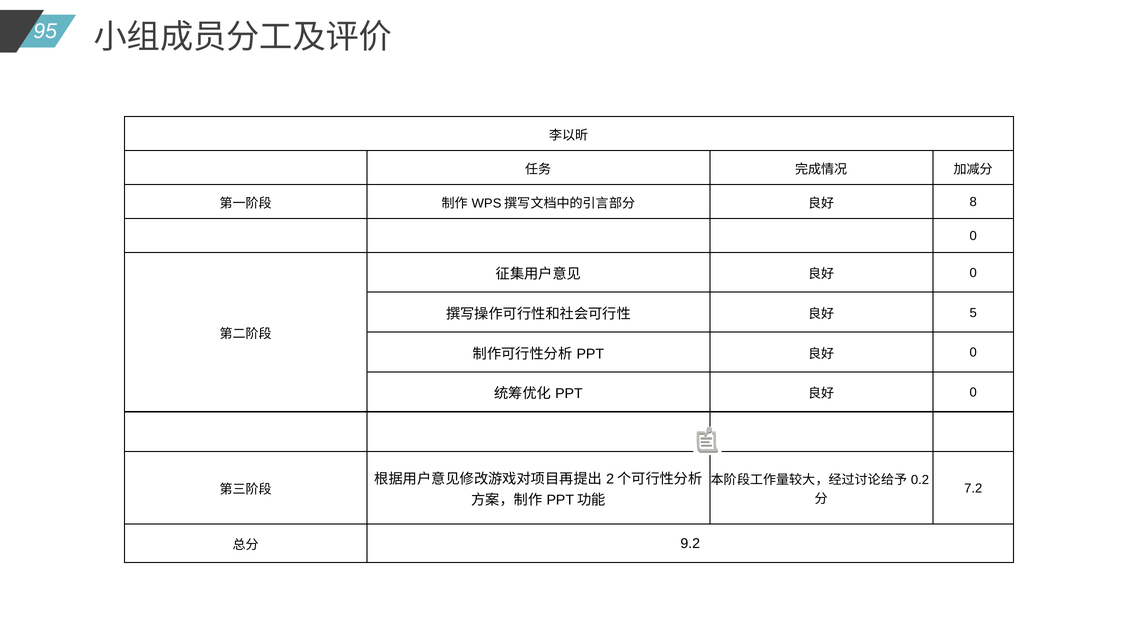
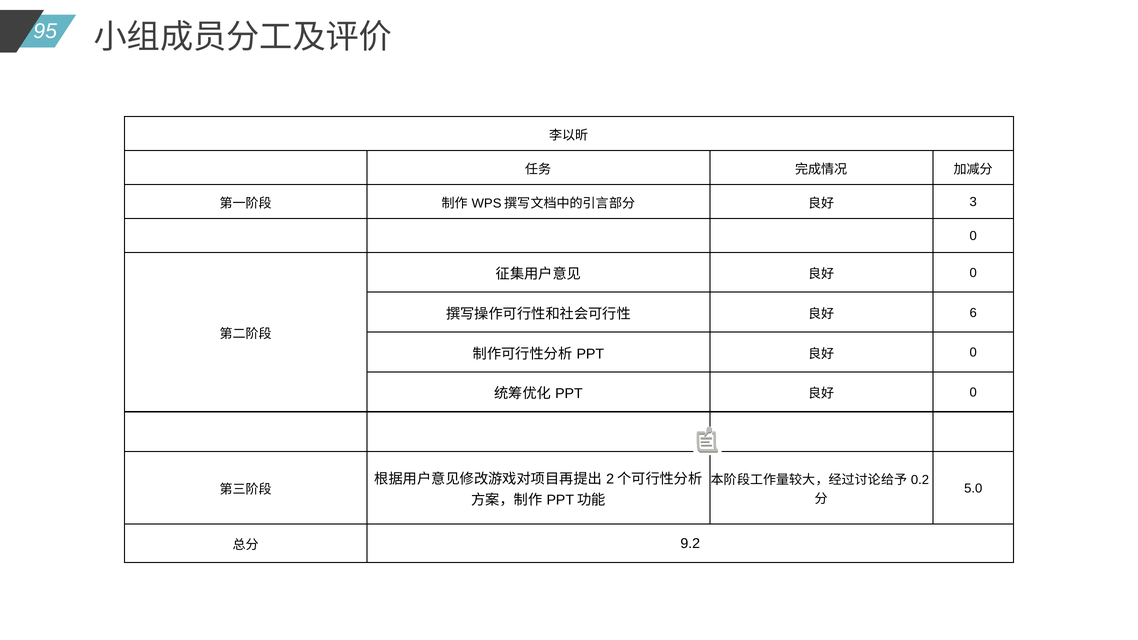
8: 8 -> 3 (973, 202)
5: 5 -> 6 (973, 313)
7.2: 7.2 -> 5.0 (973, 488)
